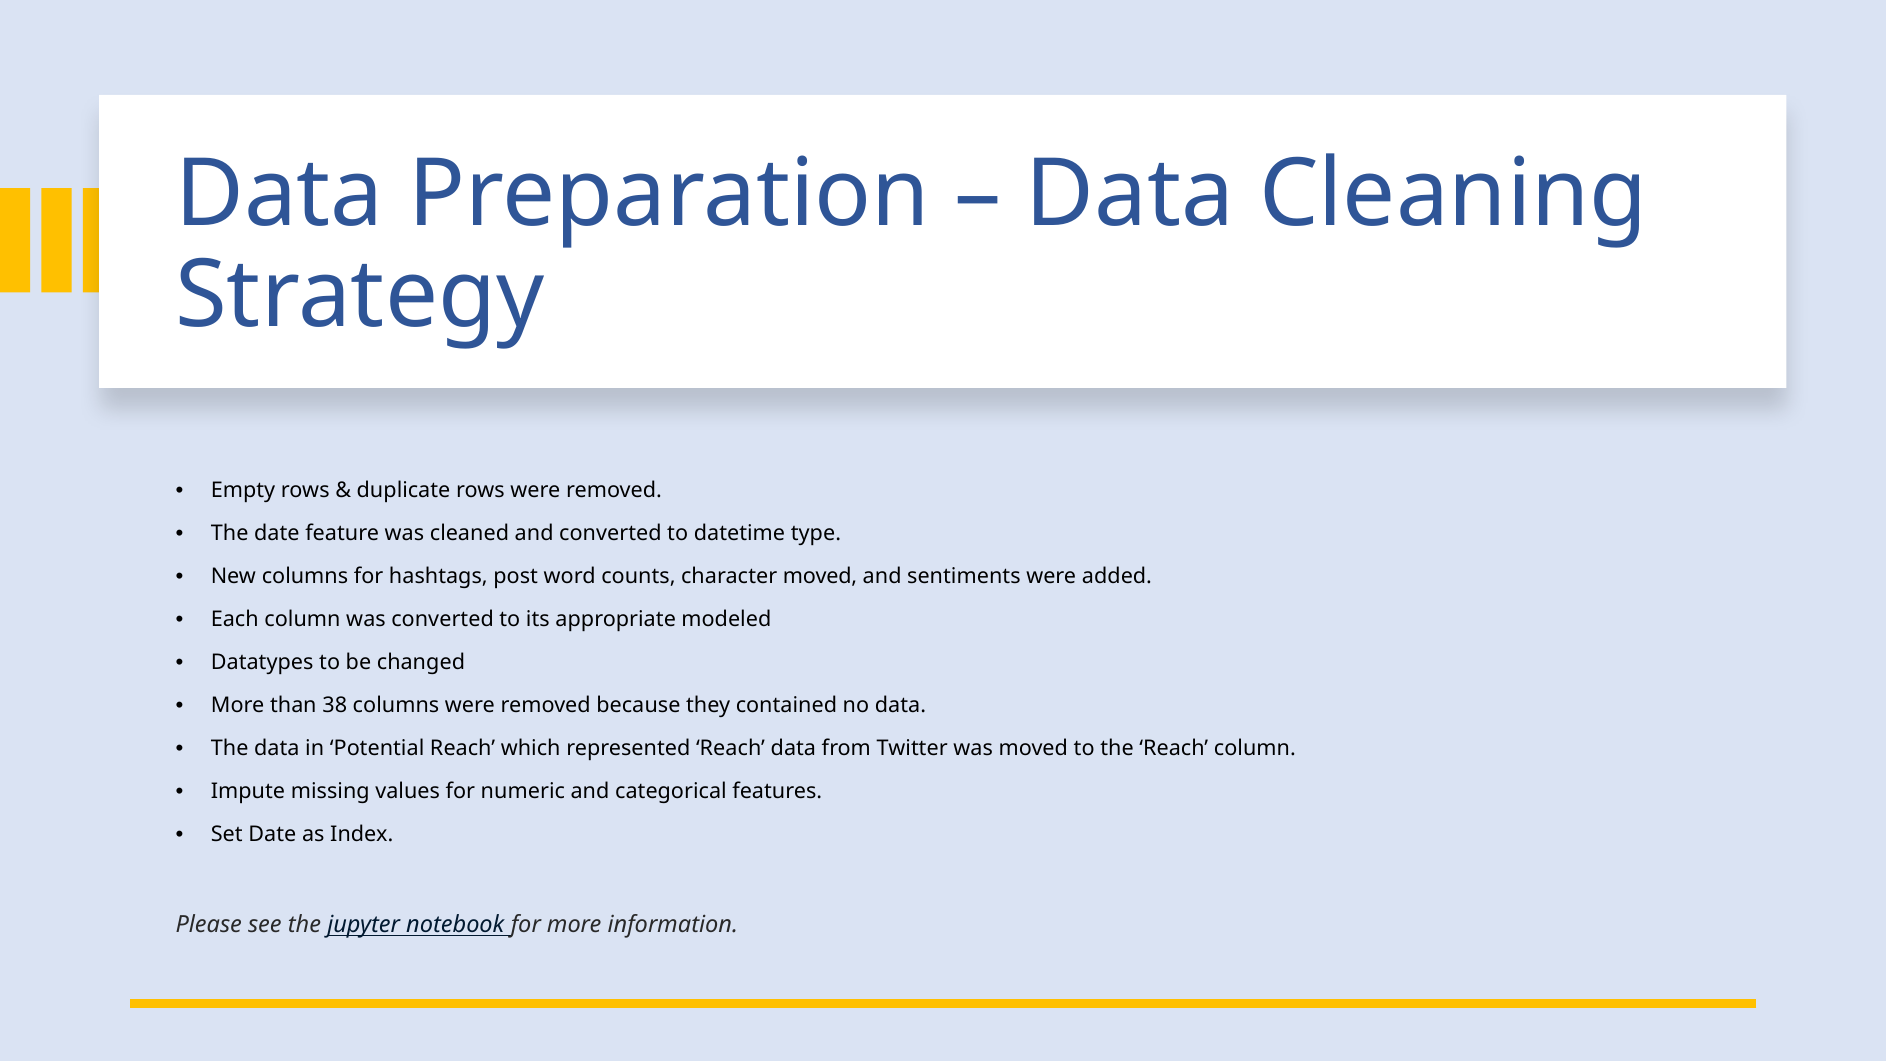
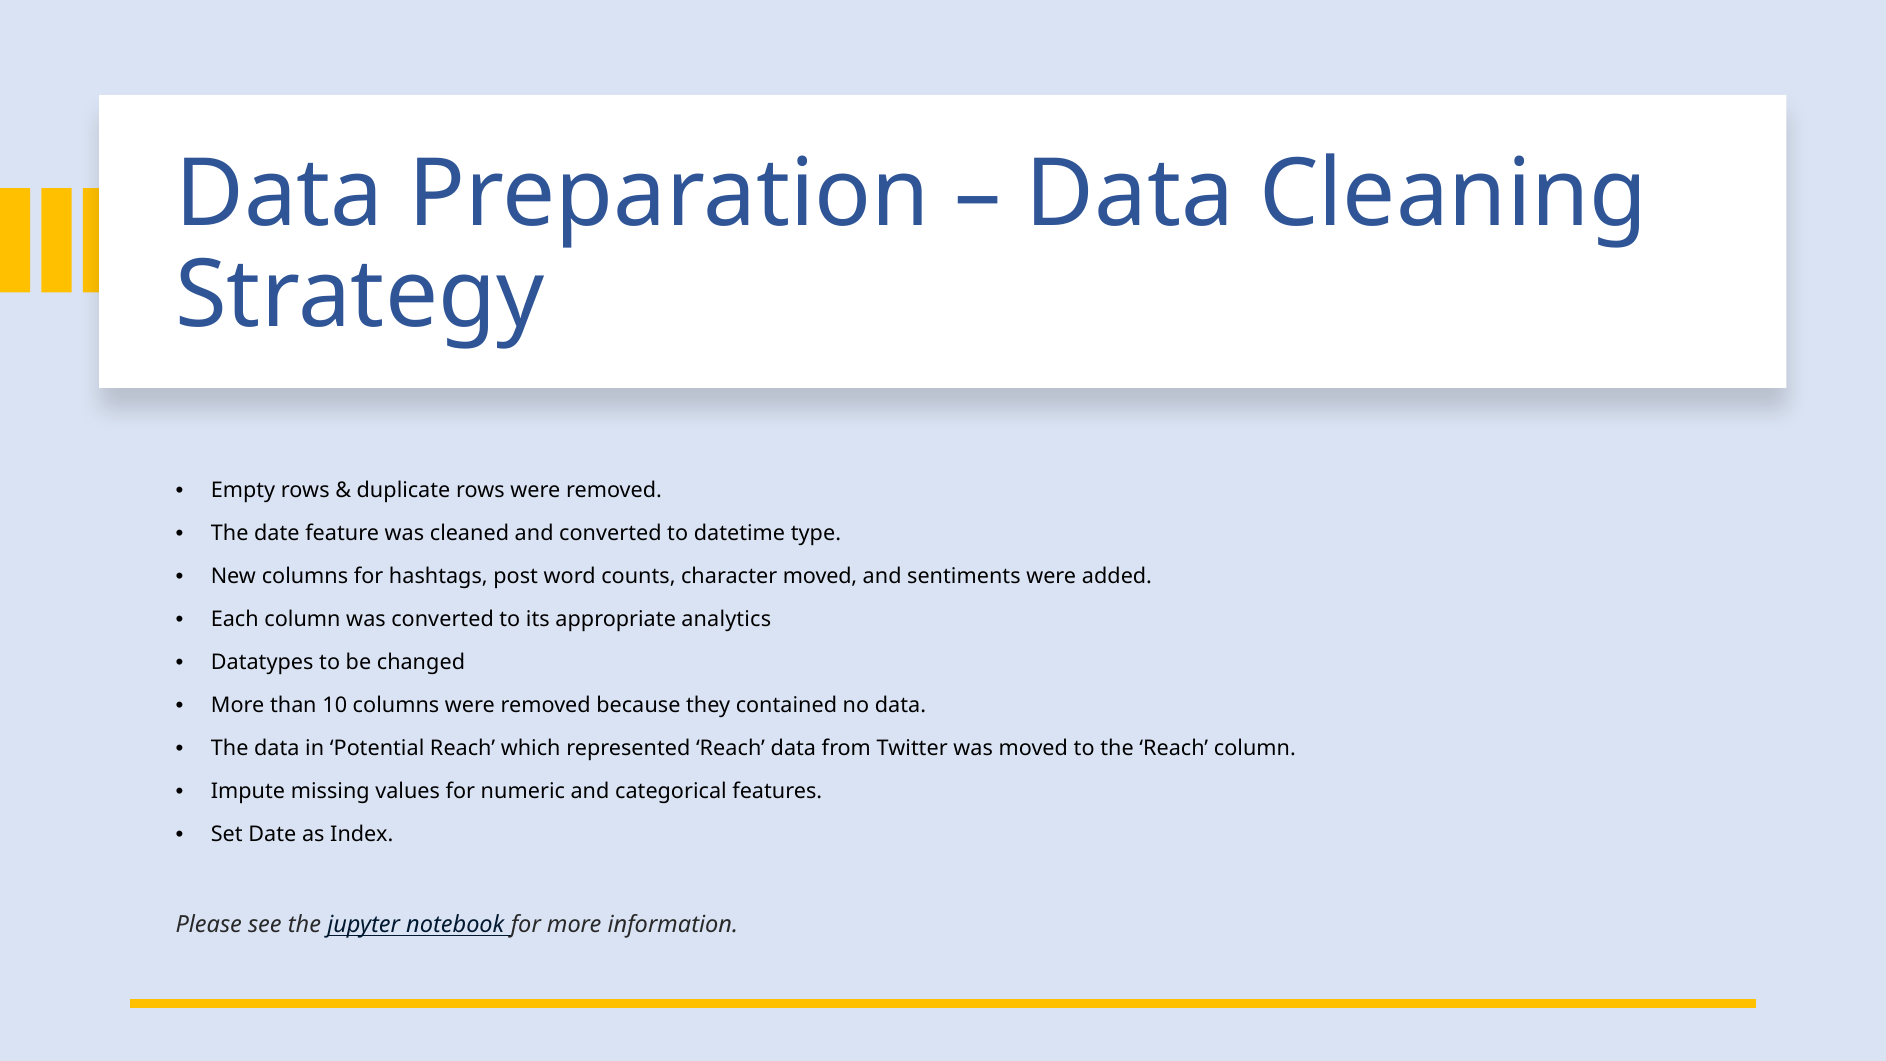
modeled: modeled -> analytics (726, 620)
38: 38 -> 10 (335, 706)
